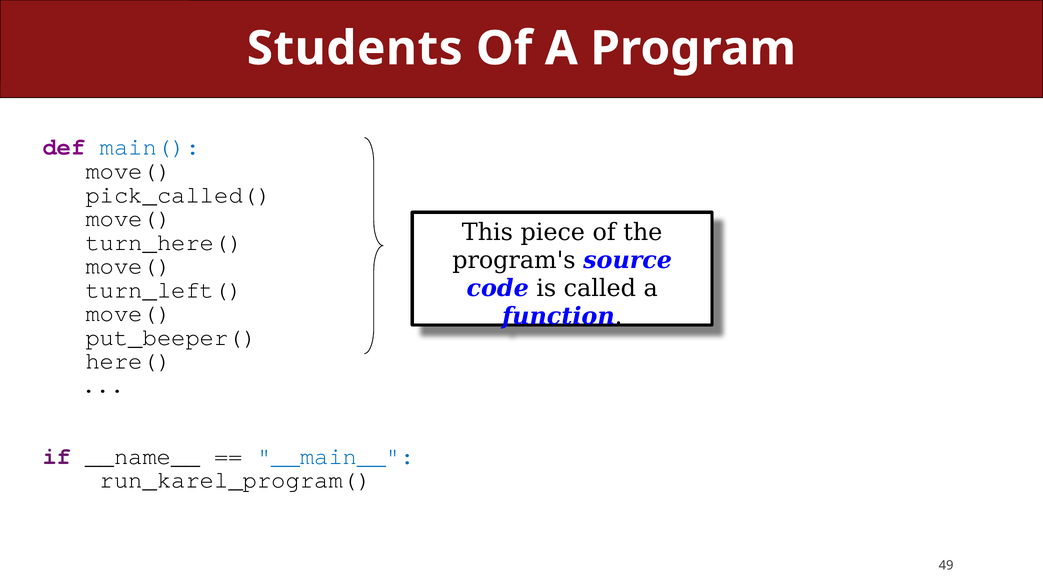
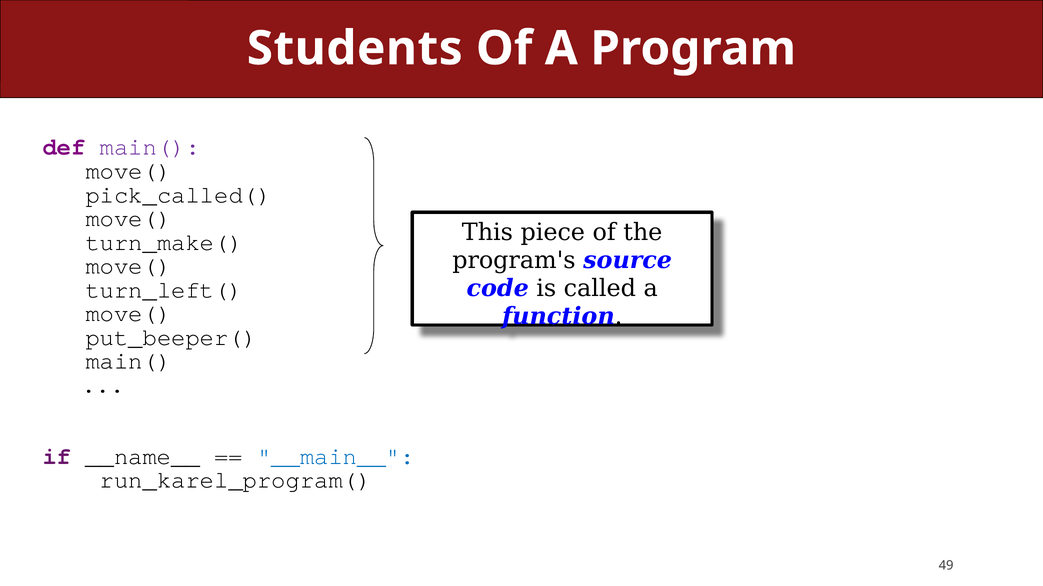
main( colour: blue -> purple (150, 147)
turn_here(: turn_here( -> turn_make( (164, 242)
here(: here( -> main( (129, 362)
